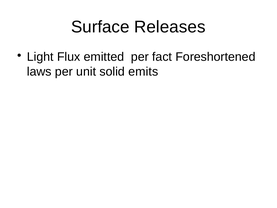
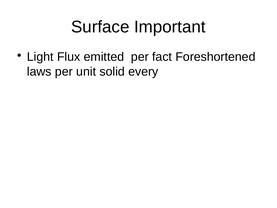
Releases: Releases -> Important (170, 27)
emits: emits -> every (143, 72)
